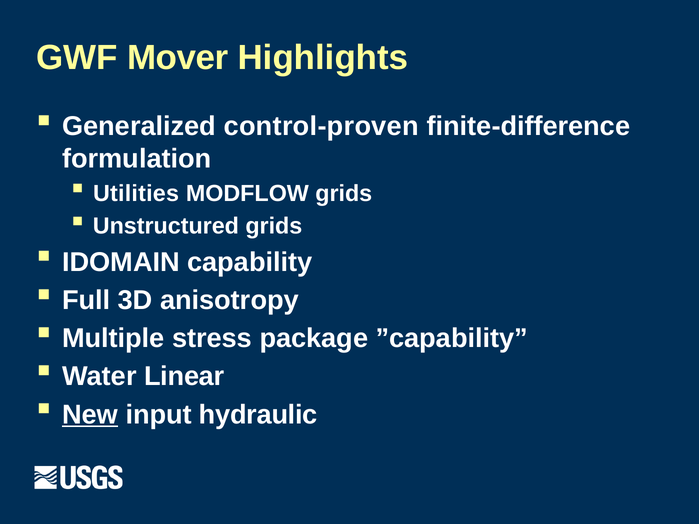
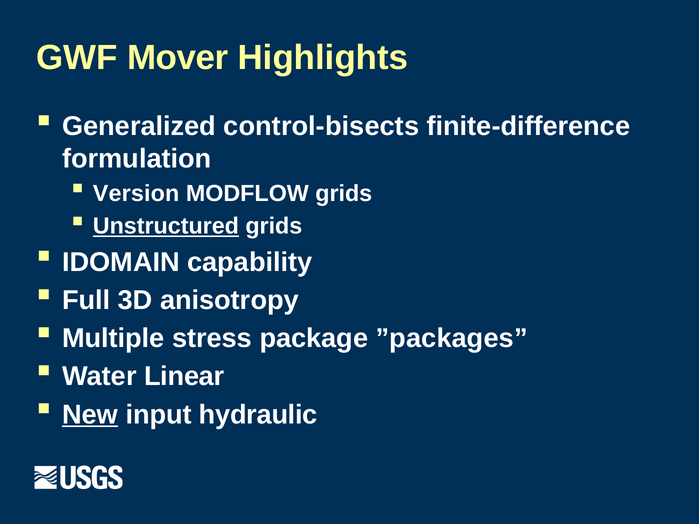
control-proven: control-proven -> control-bisects (321, 126)
Utilities: Utilities -> Version (136, 194)
Unstructured underline: none -> present (166, 226)
”capability: ”capability -> ”packages (452, 339)
